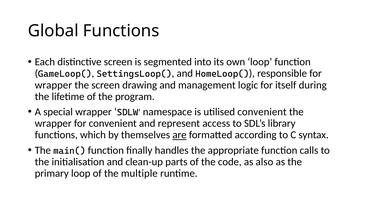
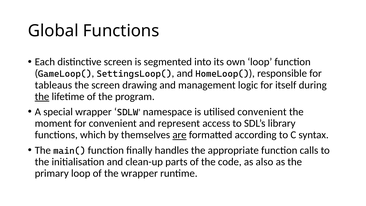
wrapper: wrapper -> tableaus (53, 85)
the underline: none -> present (42, 96)
wrapper: wrapper -> moment (53, 123)
the multiple: multiple -> wrapper (139, 173)
